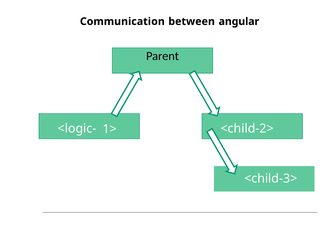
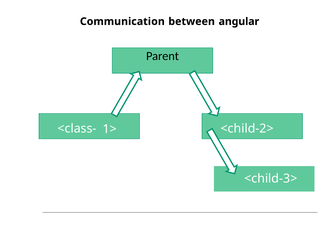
<logic-: <logic- -> <class- (77, 129)
